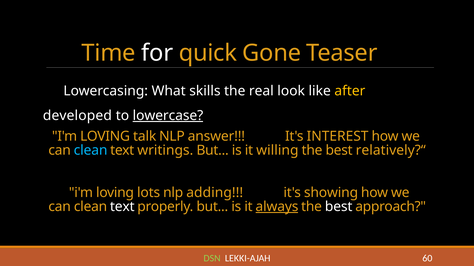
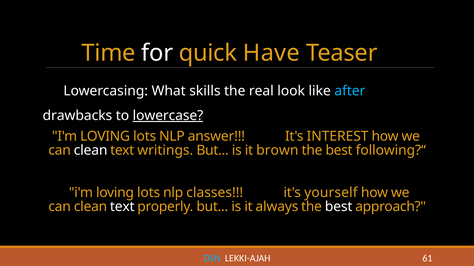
Gone: Gone -> Have (271, 53)
after colour: yellow -> light blue (350, 91)
developed: developed -> drawbacks (77, 116)
talk: talk -> lots (145, 137)
clean colour: light blue -> white (91, 151)
willing: willing -> brown (277, 151)
relatively?“: relatively?“ -> following?“ (391, 151)
adding: adding -> classes (215, 193)
showing: showing -> yourself (331, 193)
always underline: present -> none (277, 207)
DSN colour: light green -> light blue (212, 259)
60: 60 -> 61 (427, 259)
